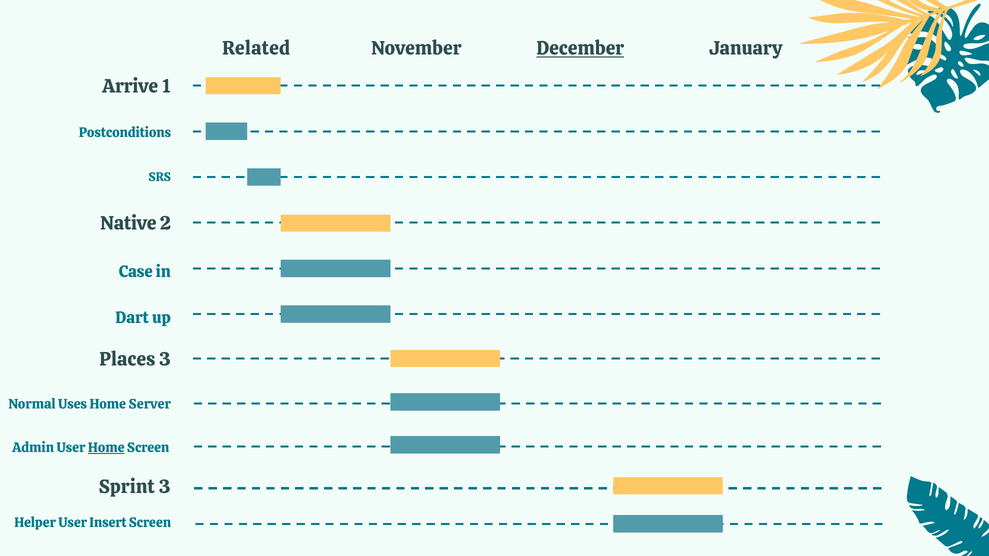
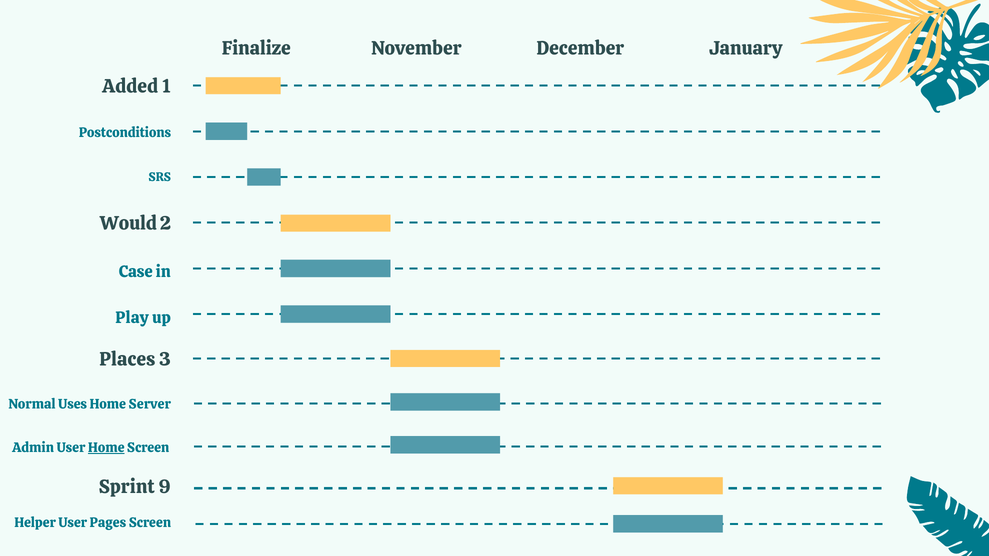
Related: Related -> Finalize (256, 49)
December underline: present -> none (580, 49)
Arrive: Arrive -> Added (130, 87)
Native: Native -> Would (128, 223)
Dart: Dart -> Play (132, 318)
Sprint 3: 3 -> 9 (165, 487)
Insert: Insert -> Pages (108, 523)
